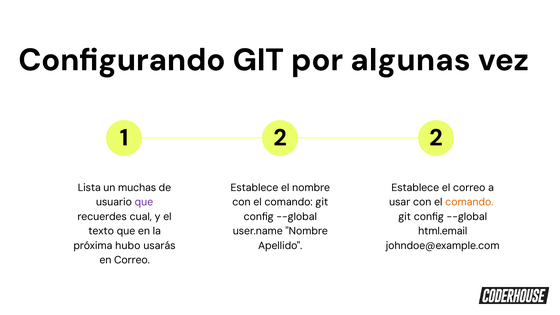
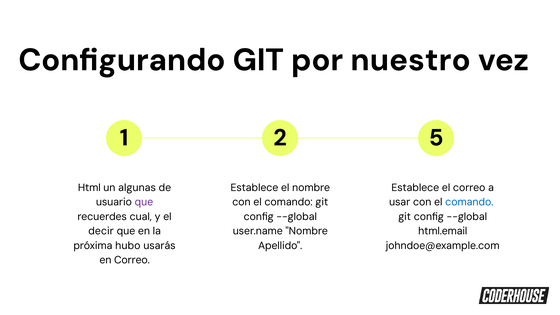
algunas: algunas -> nuestro (410, 60)
2 2: 2 -> 5 (436, 138)
Lista: Lista -> Html (89, 188)
muchas: muchas -> algunas (137, 188)
comando colour: orange -> blue (469, 202)
texto: texto -> decir (101, 231)
